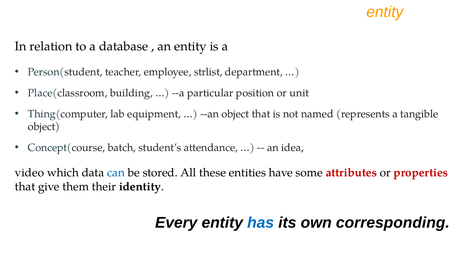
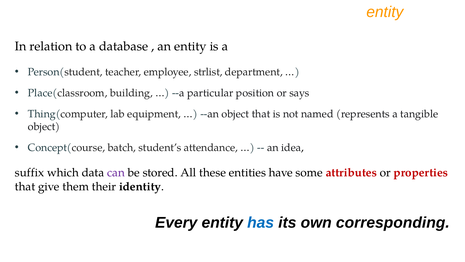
unit: unit -> says (299, 93)
video: video -> suffix (29, 172)
can colour: blue -> purple (116, 172)
